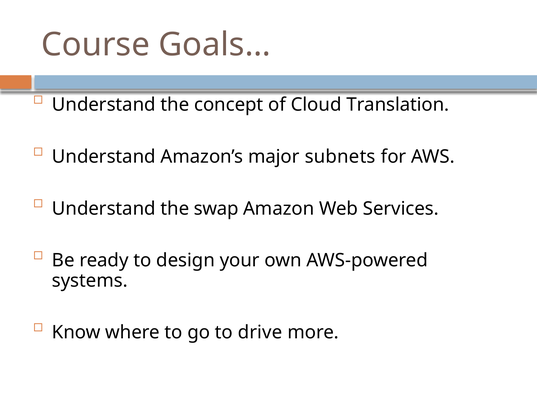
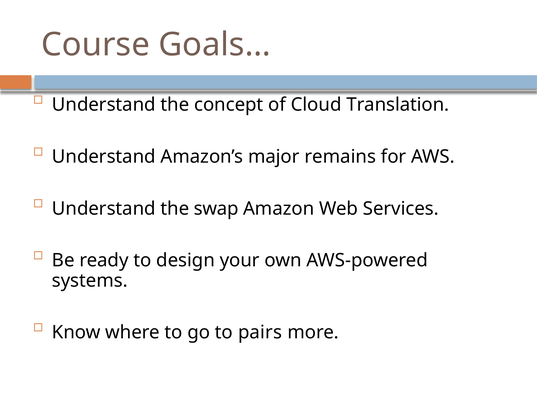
subnets: subnets -> remains (340, 157)
drive: drive -> pairs (260, 332)
